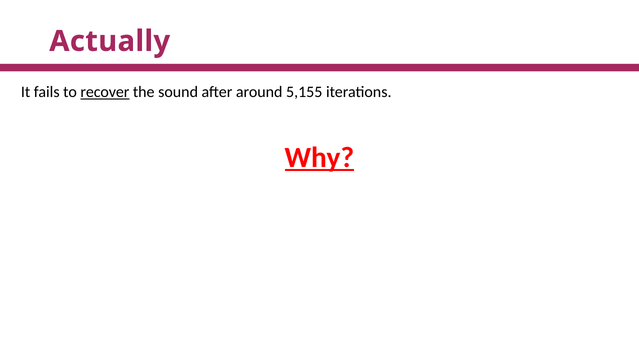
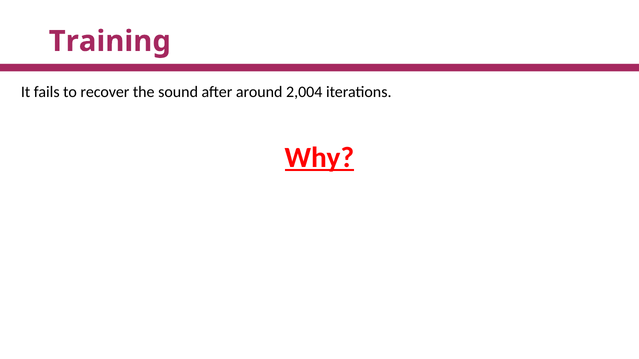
Actually: Actually -> Training (110, 41)
recover underline: present -> none (105, 92)
5,155: 5,155 -> 2,004 (304, 92)
